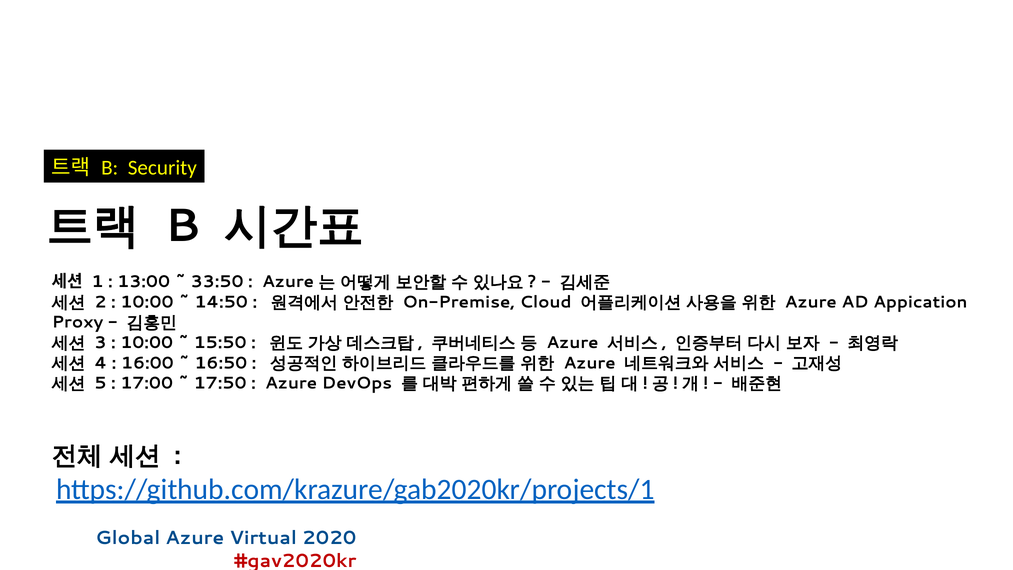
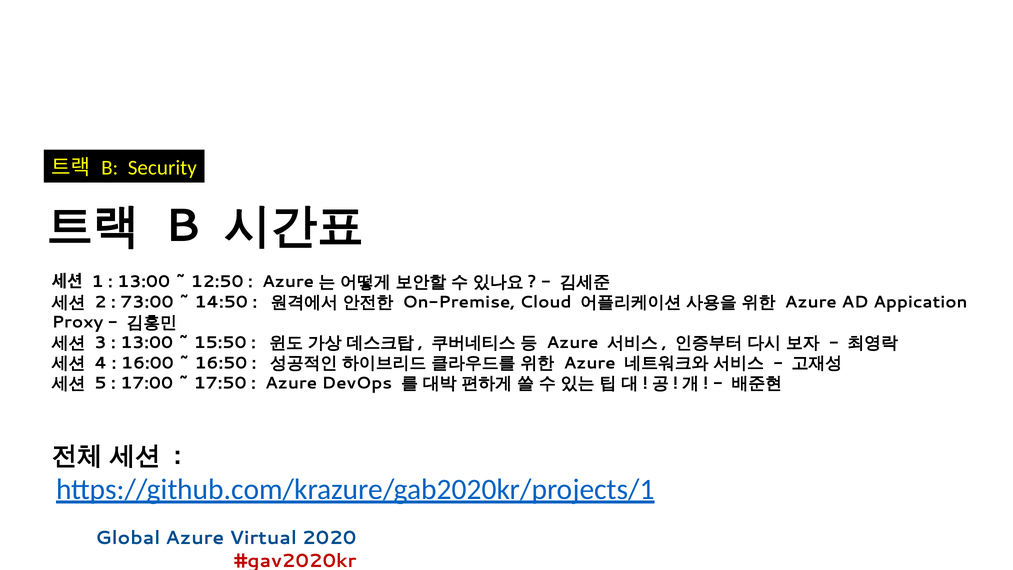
33:50: 33:50 -> 12:50 (217, 282)
10:00: 10:00 -> 73:00 (147, 302)
10:00: 10:00 -> 13:00 (147, 343)
